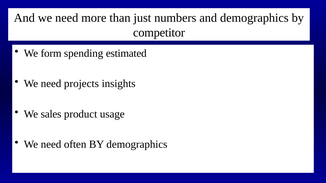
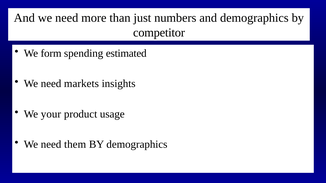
projects: projects -> markets (81, 84)
sales: sales -> your (51, 114)
often: often -> them (75, 145)
